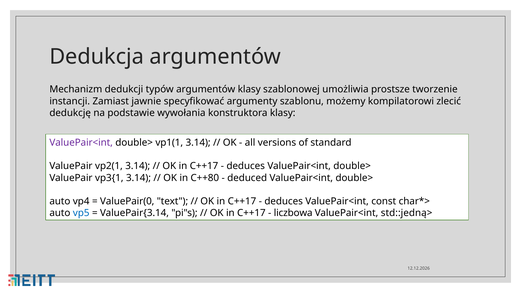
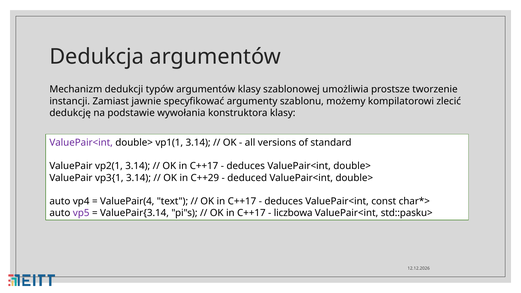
C++80: C++80 -> C++29 (205, 178)
ValuePair(0: ValuePair(0 -> ValuePair(4 (127, 201)
vp5 colour: blue -> purple (81, 213)
std::jedną>: std::jedną> -> std::pasku> (407, 213)
